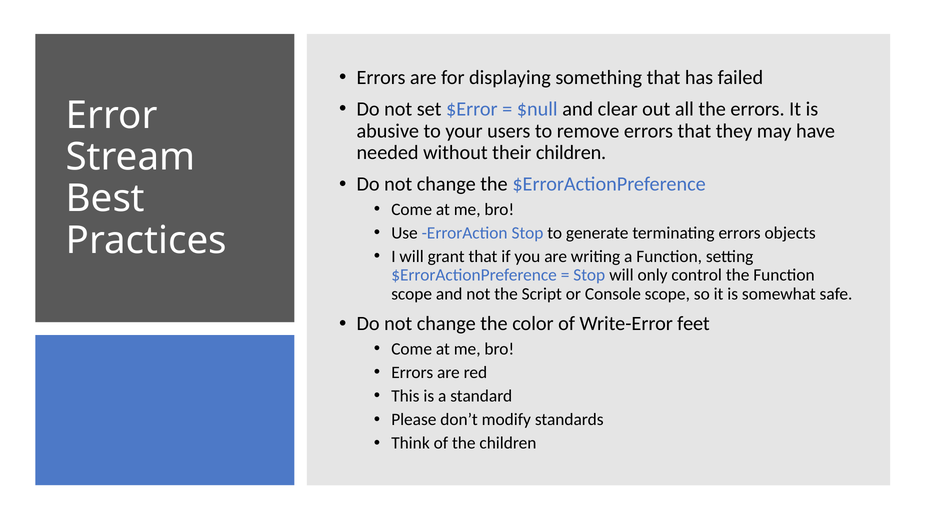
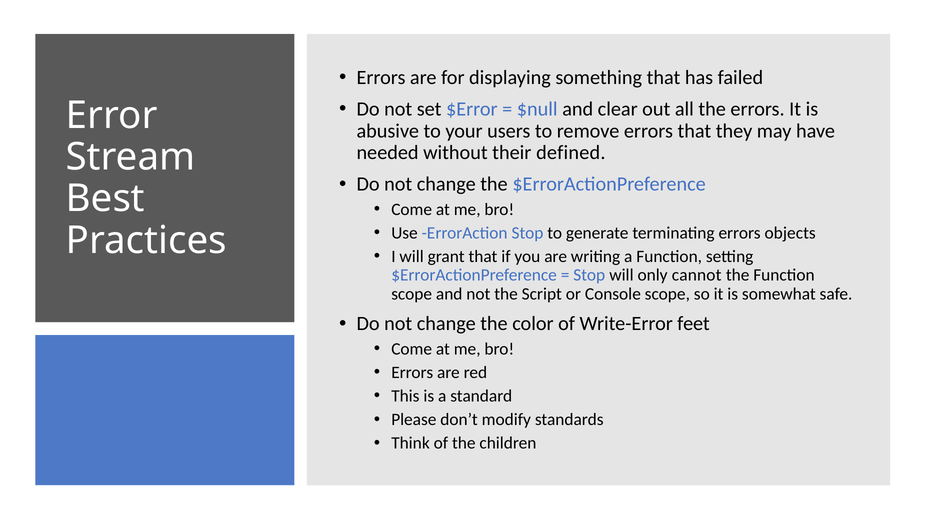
their children: children -> defined (571, 153)
control: control -> cannot (697, 275)
